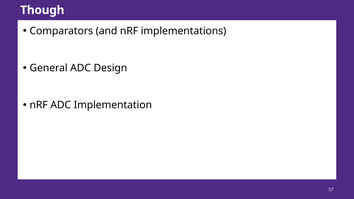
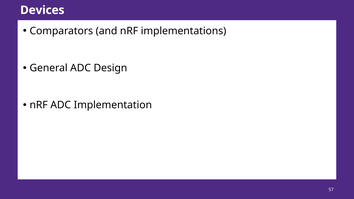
Though: Though -> Devices (42, 10)
